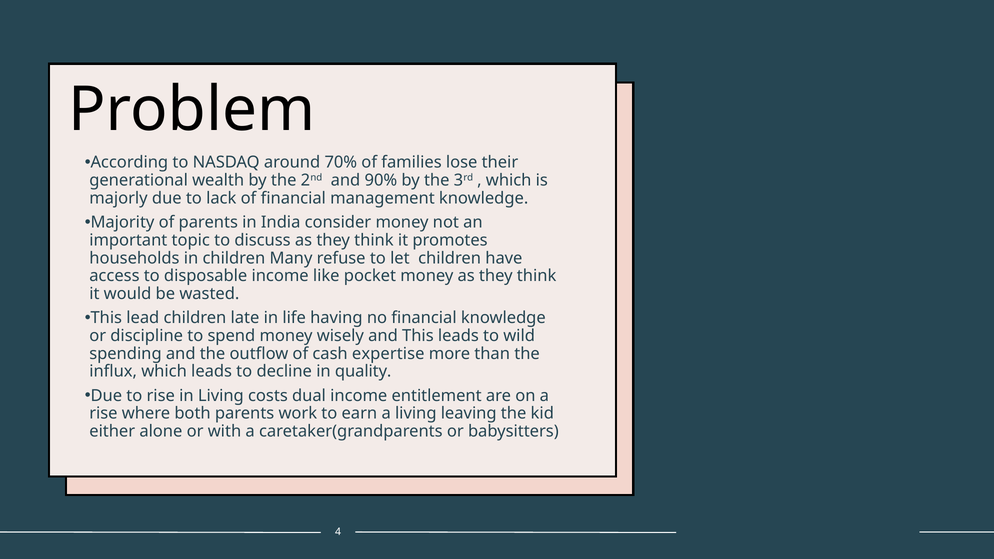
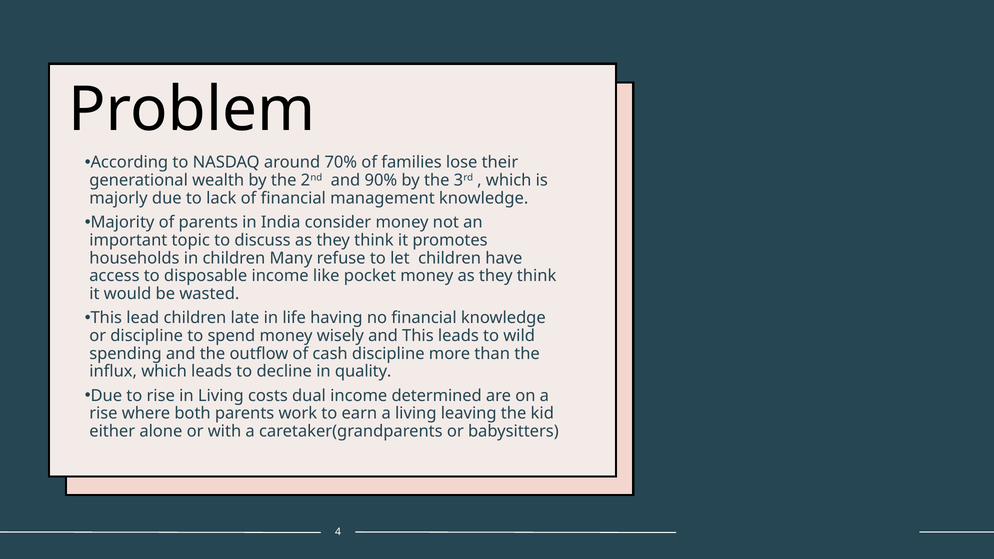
cash expertise: expertise -> discipline (388, 354)
entitlement: entitlement -> determined (437, 396)
